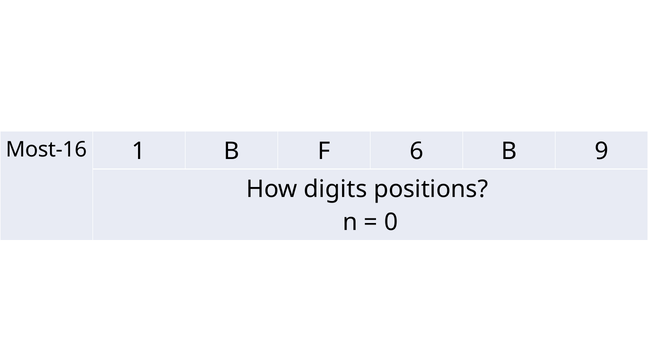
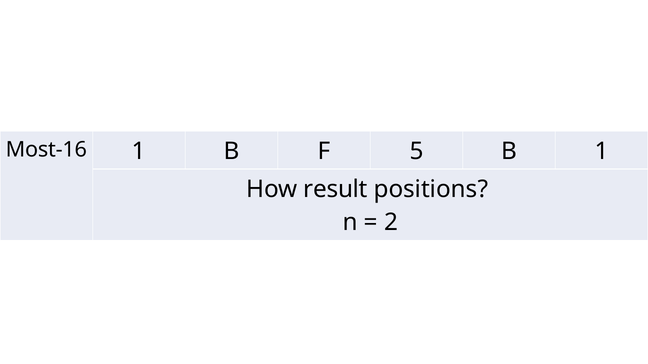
6: 6 -> 5 (417, 152)
B 9: 9 -> 1 (602, 152)
digits: digits -> result (336, 190)
0: 0 -> 2 (391, 223)
